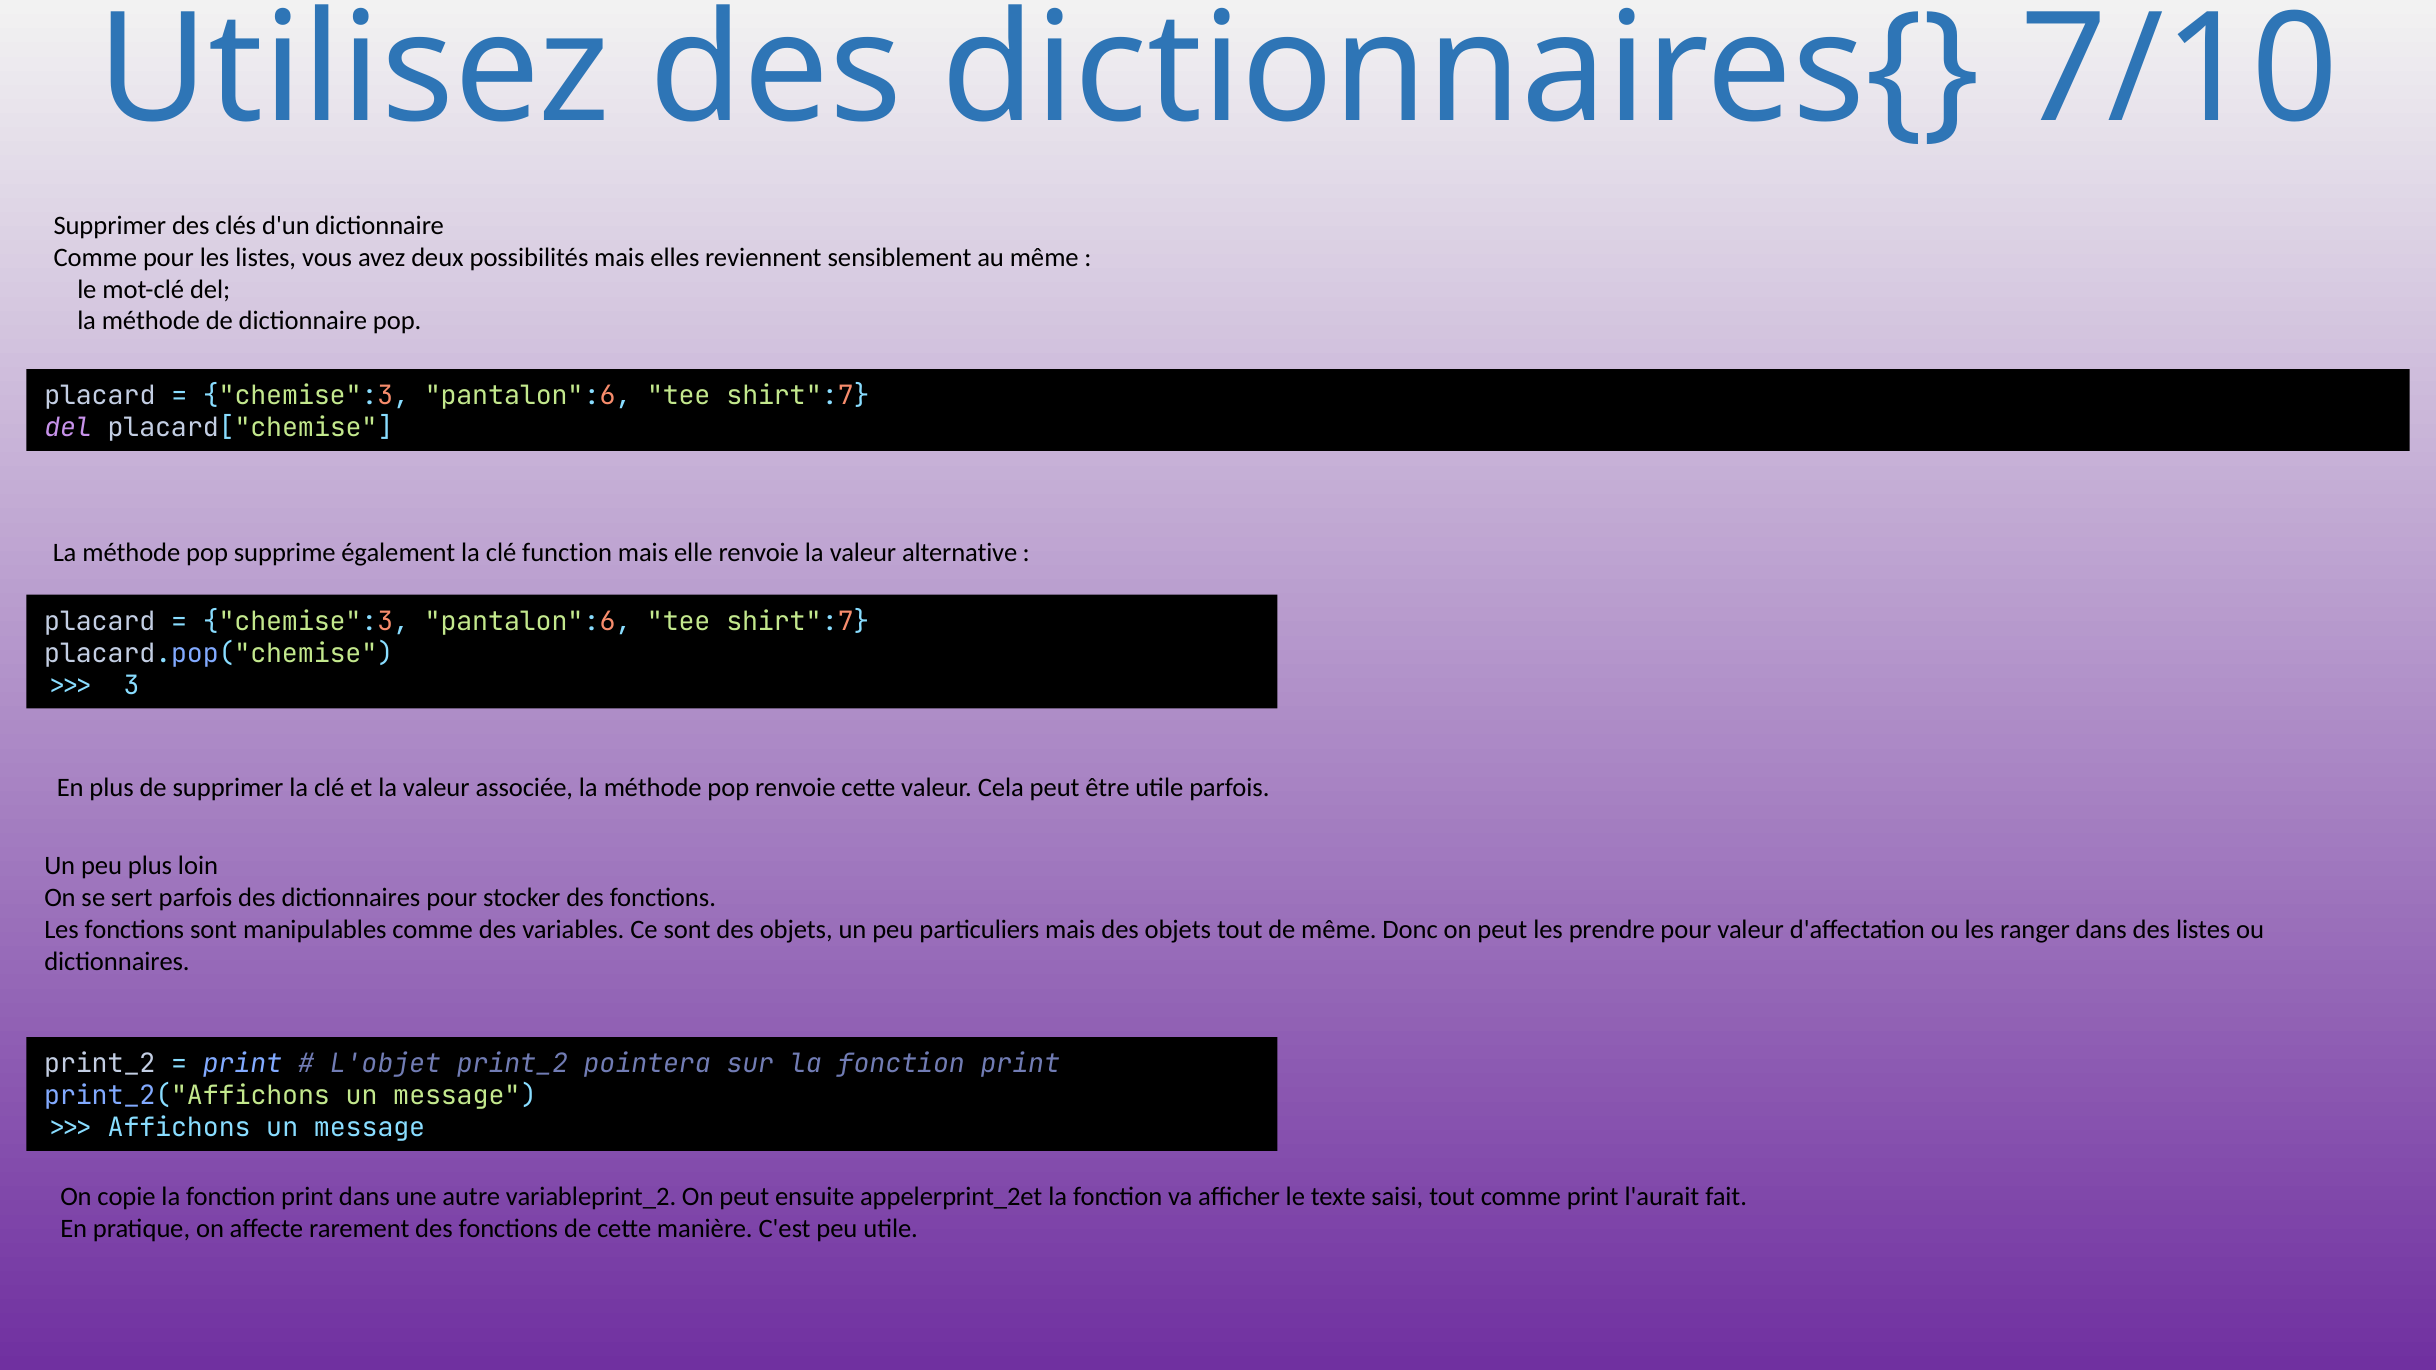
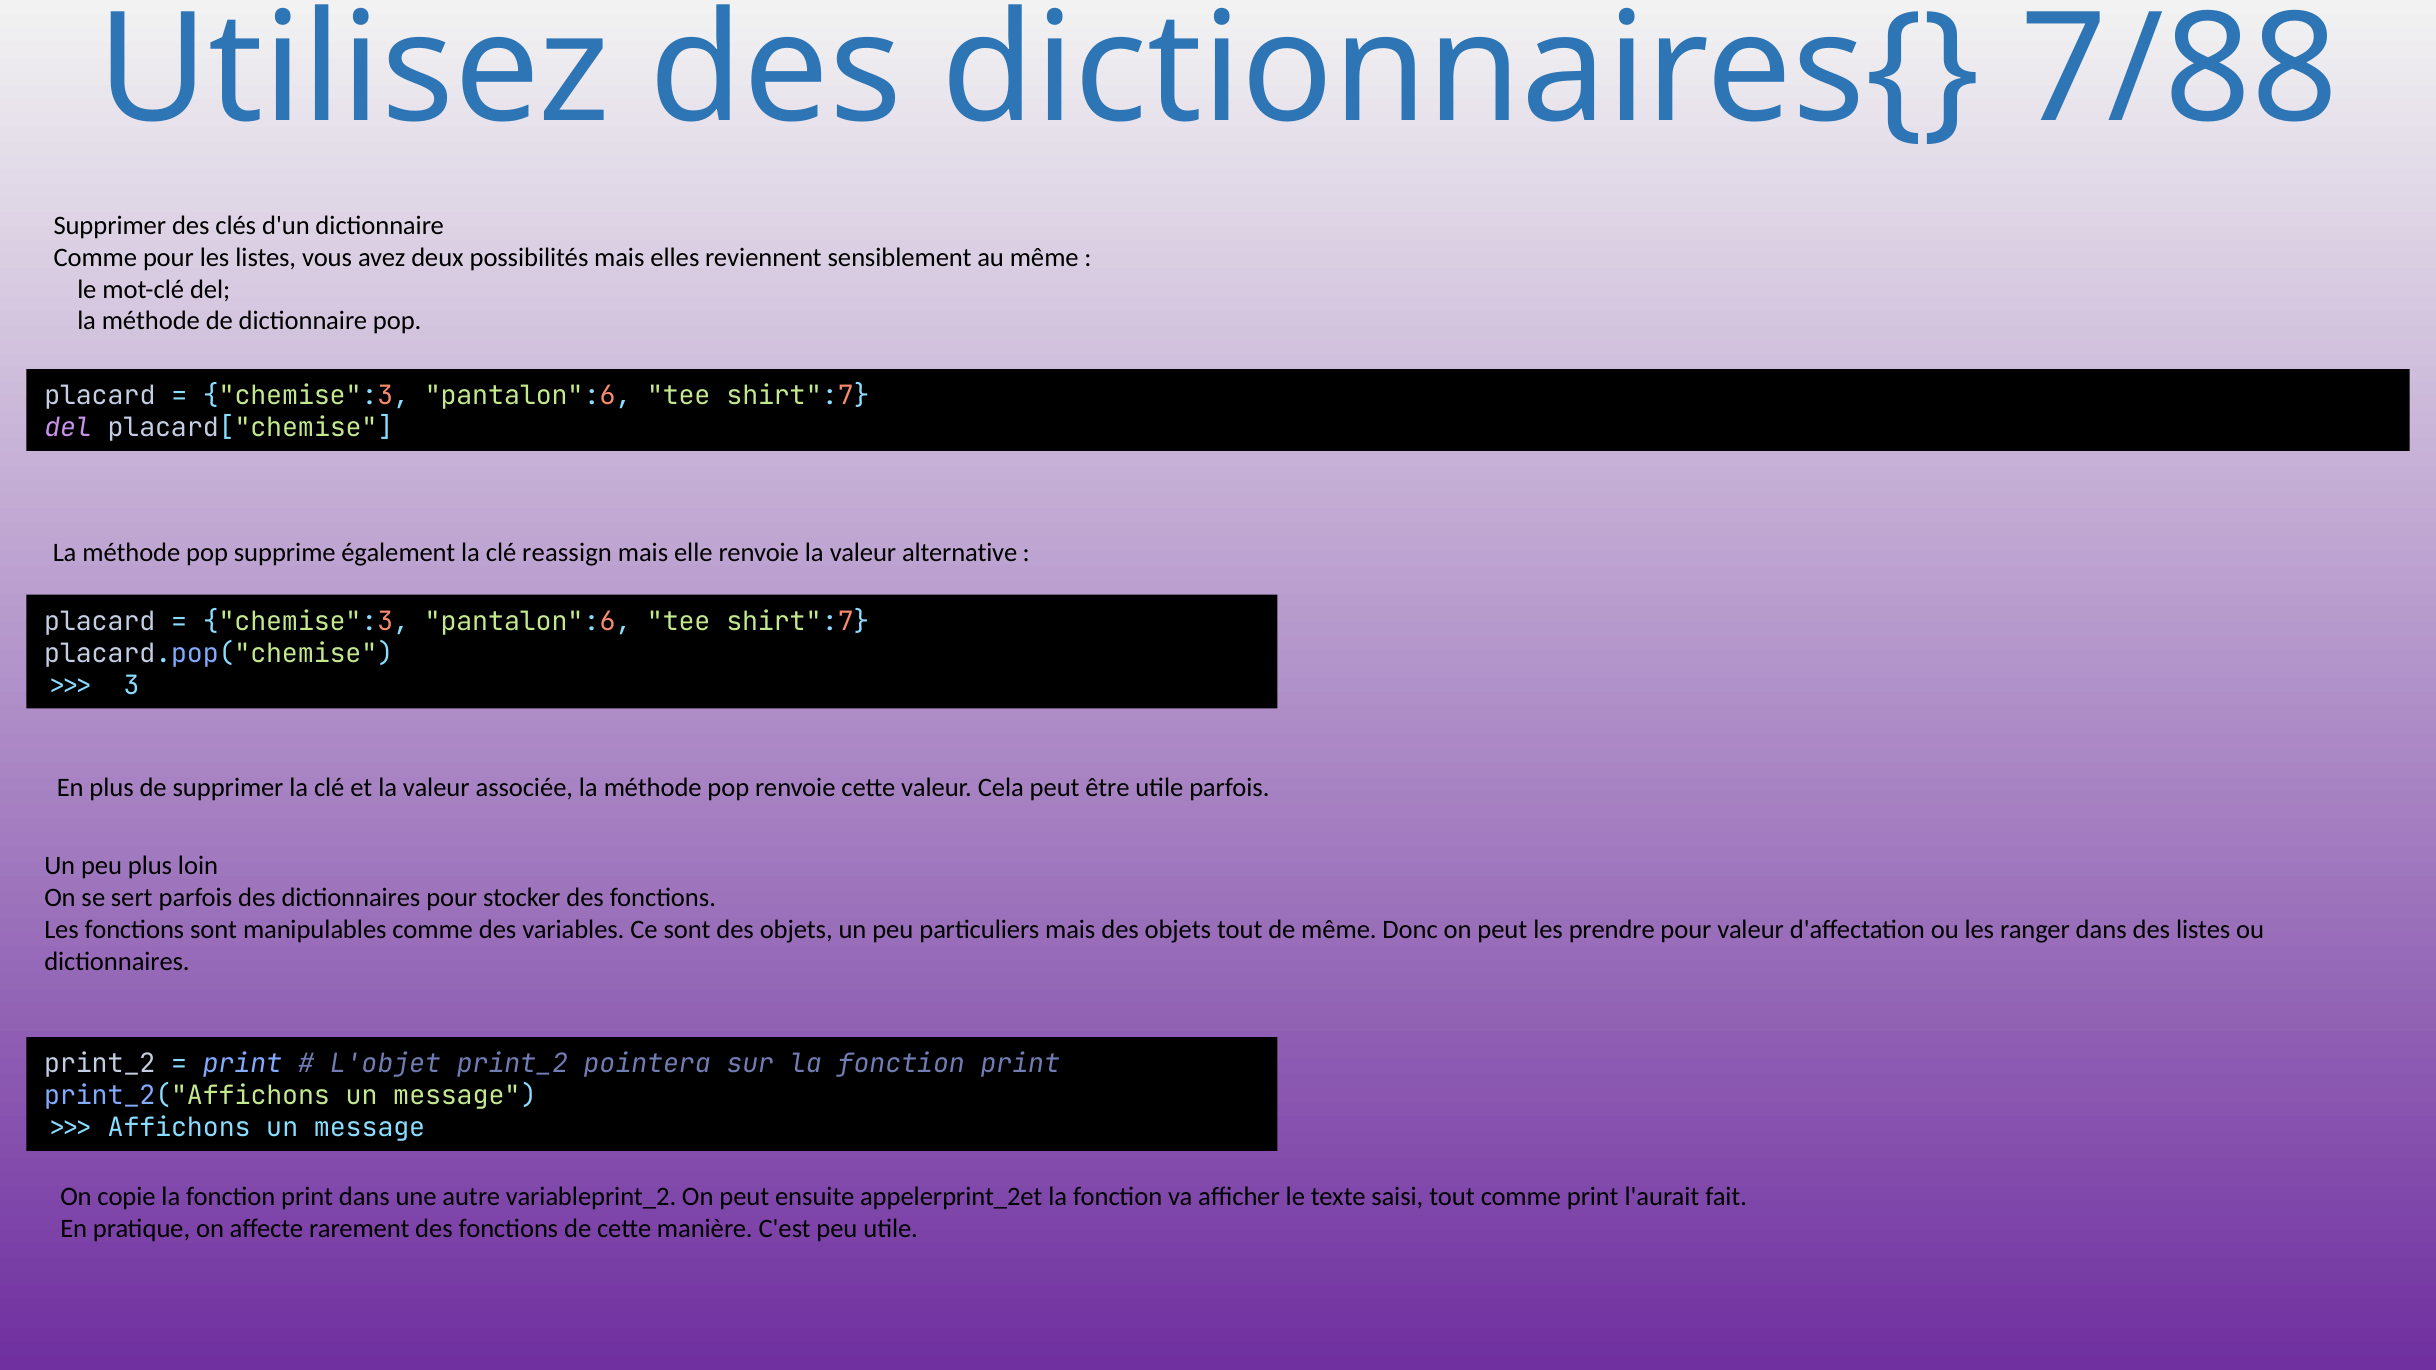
7/10: 7/10 -> 7/88 (2179, 70)
function: function -> reassign (567, 553)
